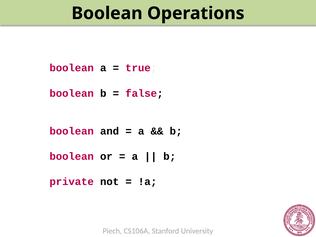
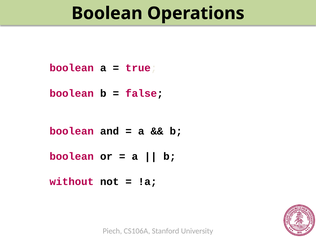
private: private -> without (72, 182)
